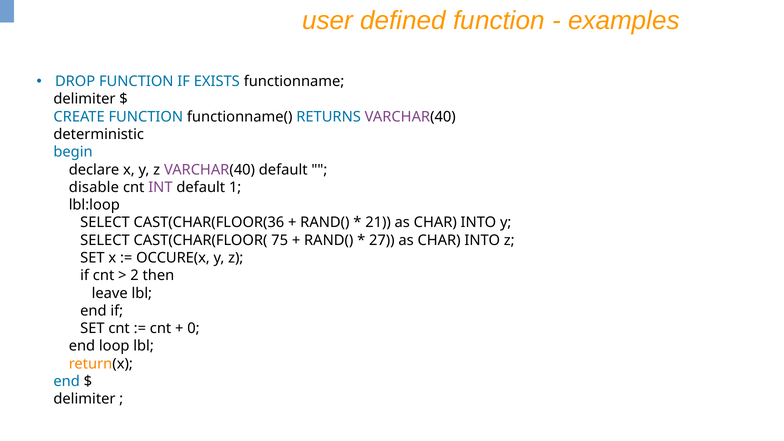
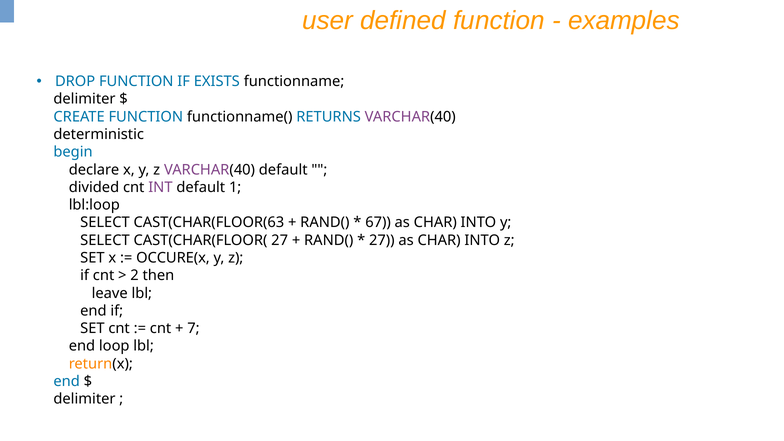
disable: disable -> divided (94, 187)
CAST(CHAR(FLOOR(36: CAST(CHAR(FLOOR(36 -> CAST(CHAR(FLOOR(63 (209, 223)
21: 21 -> 67 (378, 223)
CAST(CHAR(FLOOR( 75: 75 -> 27 (280, 240)
0: 0 -> 7 (193, 328)
